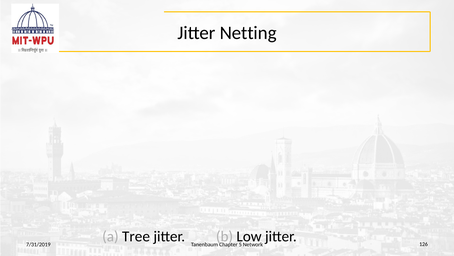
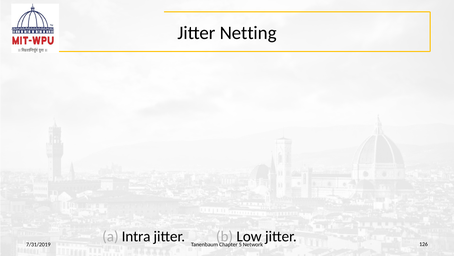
Tree: Tree -> Intra (136, 236)
